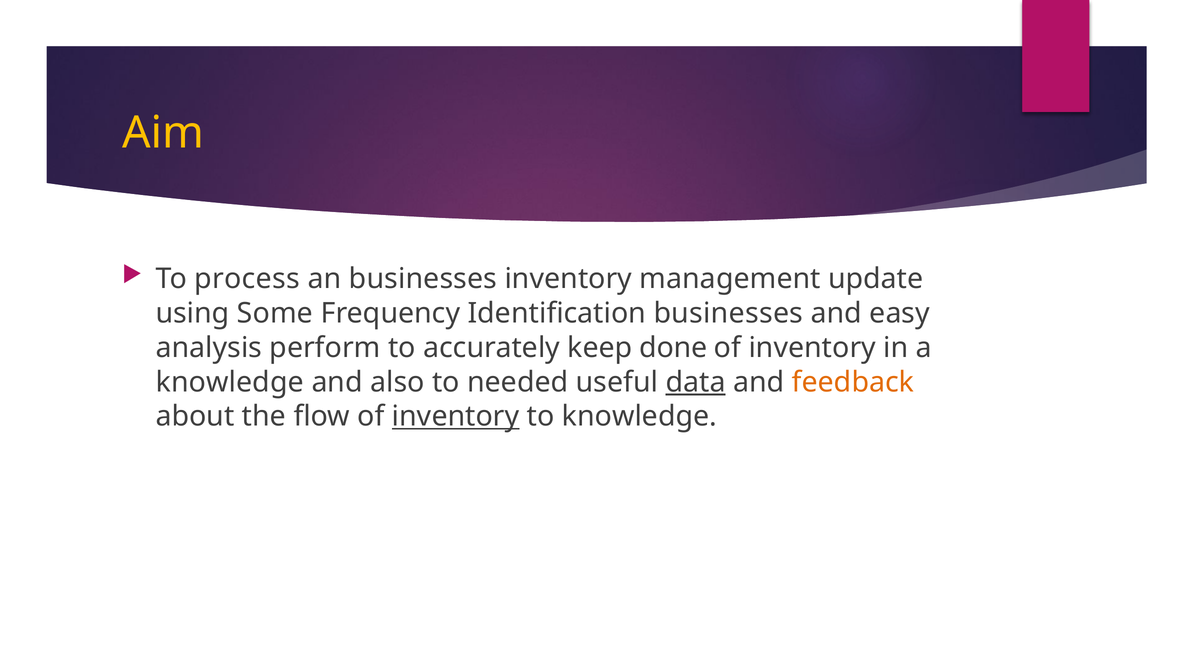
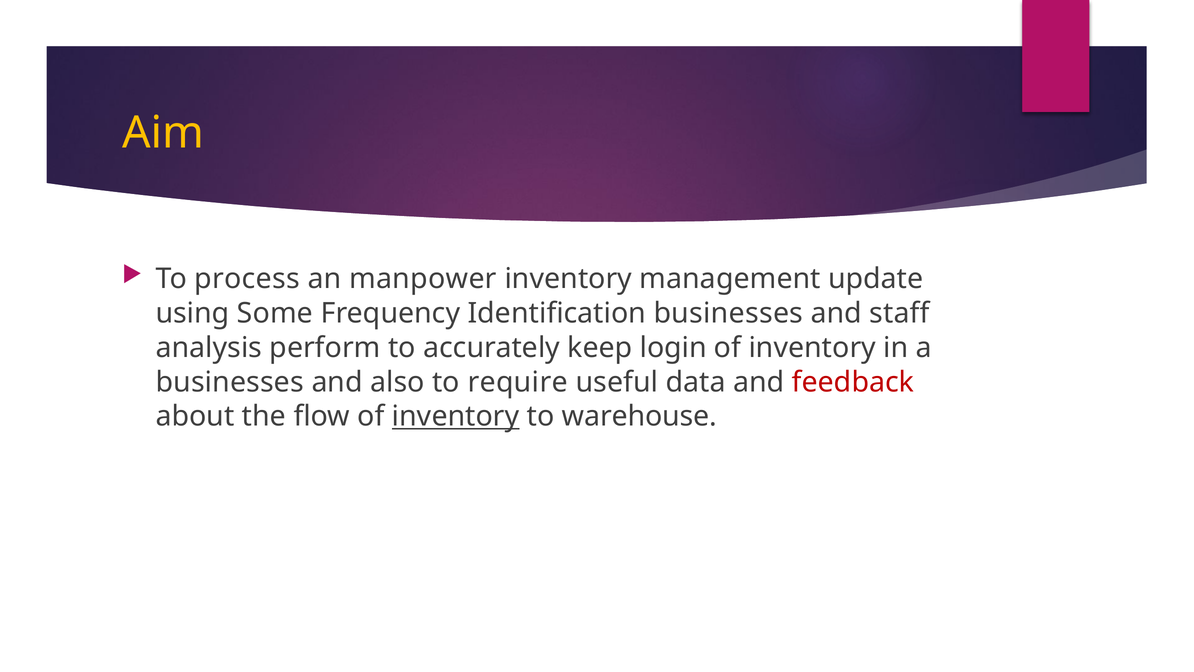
an businesses: businesses -> manpower (423, 279)
easy: easy -> staff (899, 313)
done: done -> login (673, 347)
knowledge: knowledge -> businesses (230, 382)
needed: needed -> require (518, 382)
data underline: present -> none (696, 382)
feedback colour: orange -> red (853, 382)
to knowledge: knowledge -> warehouse (639, 416)
